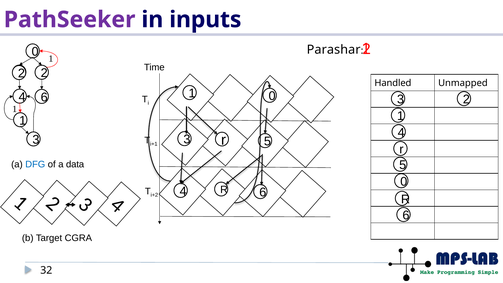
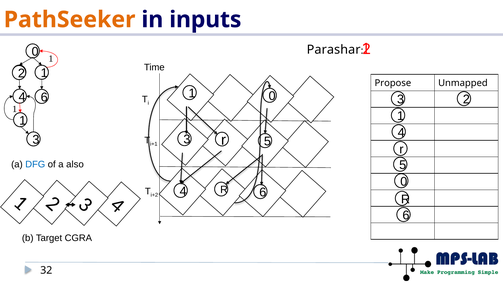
PathSeeker colour: purple -> orange (70, 20)
2: 2 -> 1 (44, 73)
Handled: Handled -> Propose (393, 83)
data: data -> also (75, 164)
